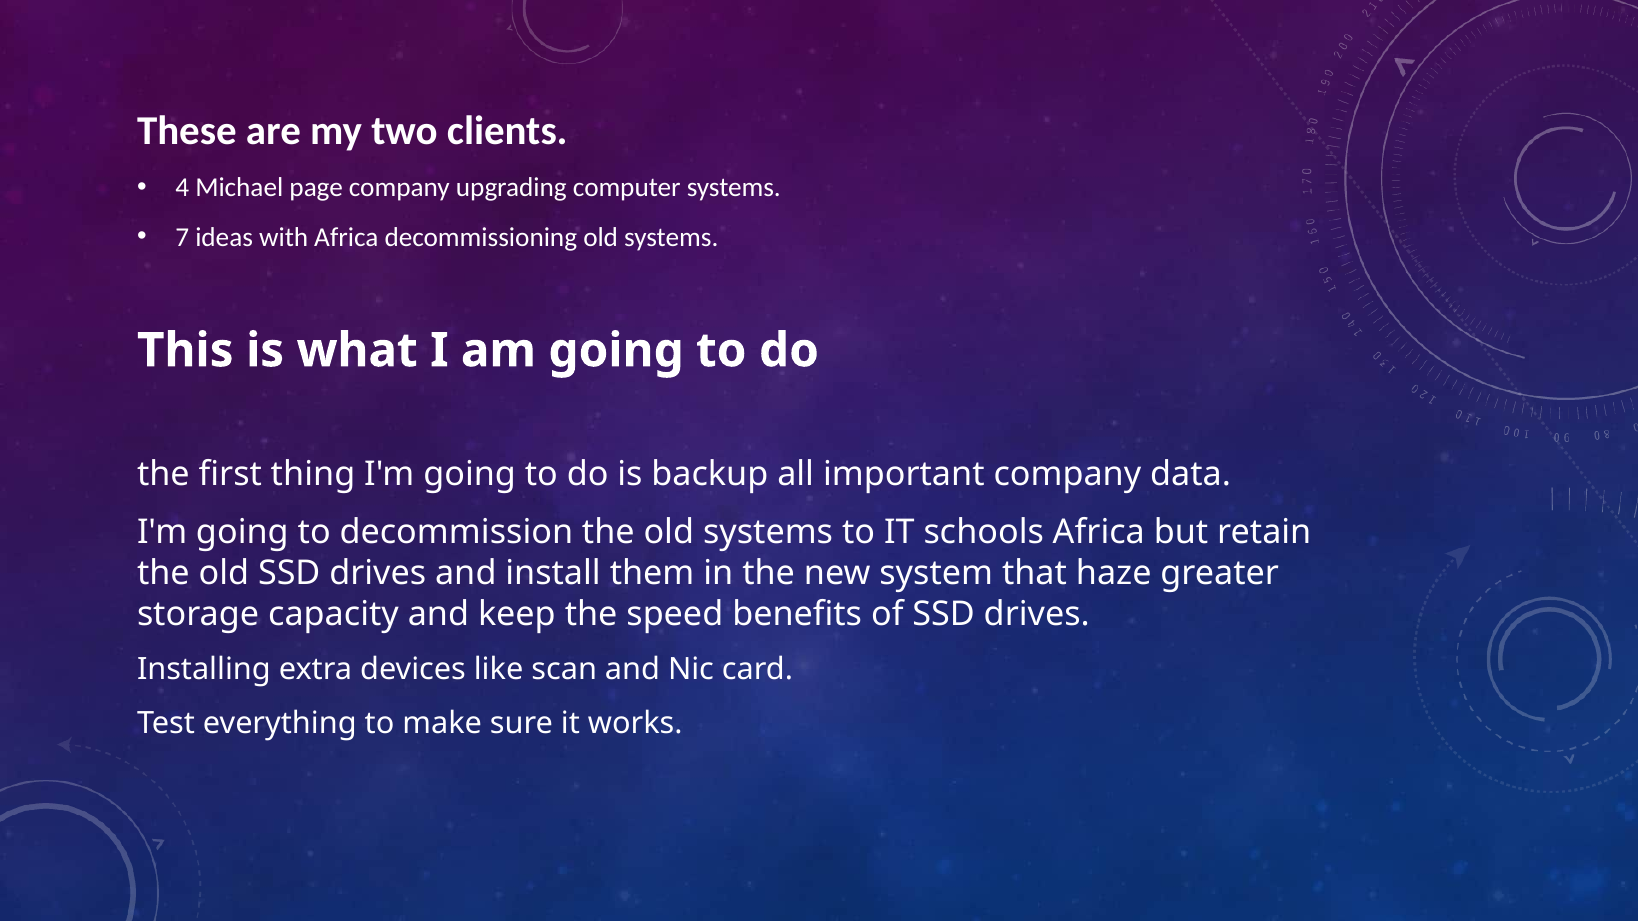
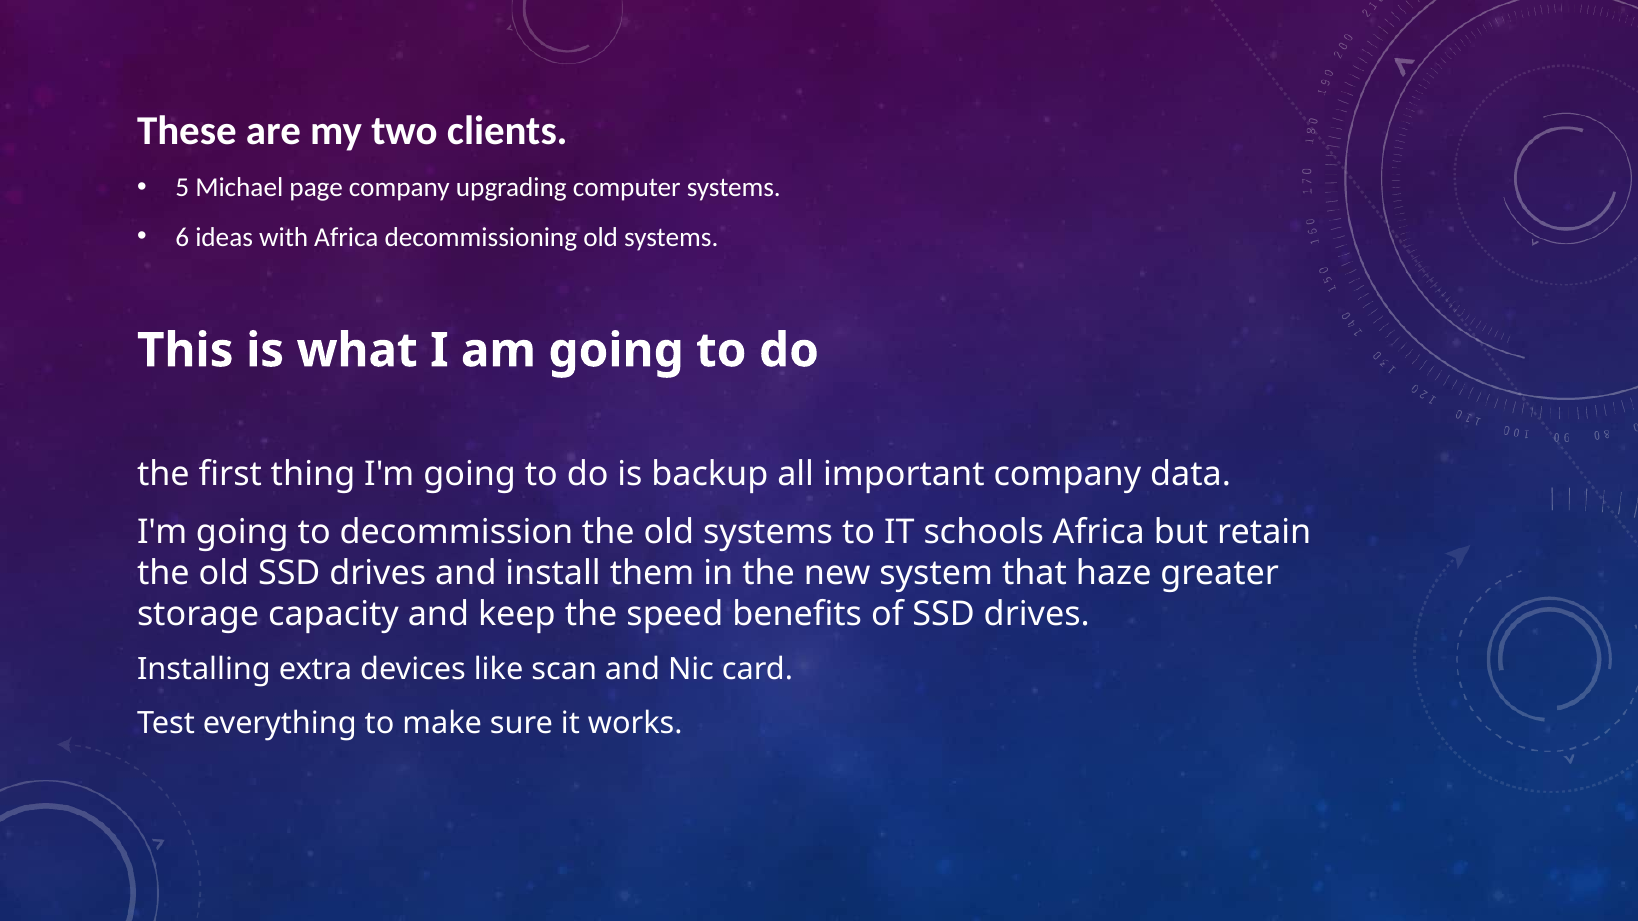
4: 4 -> 5 (182, 188)
7: 7 -> 6 (182, 237)
